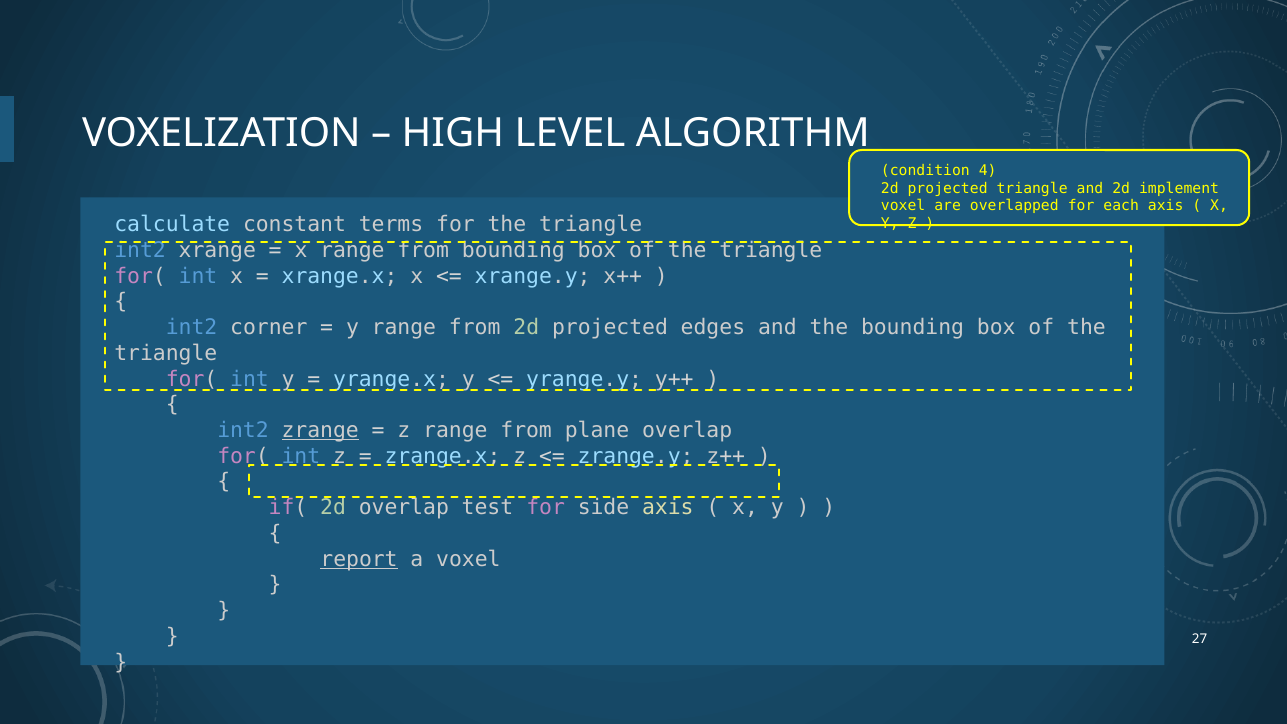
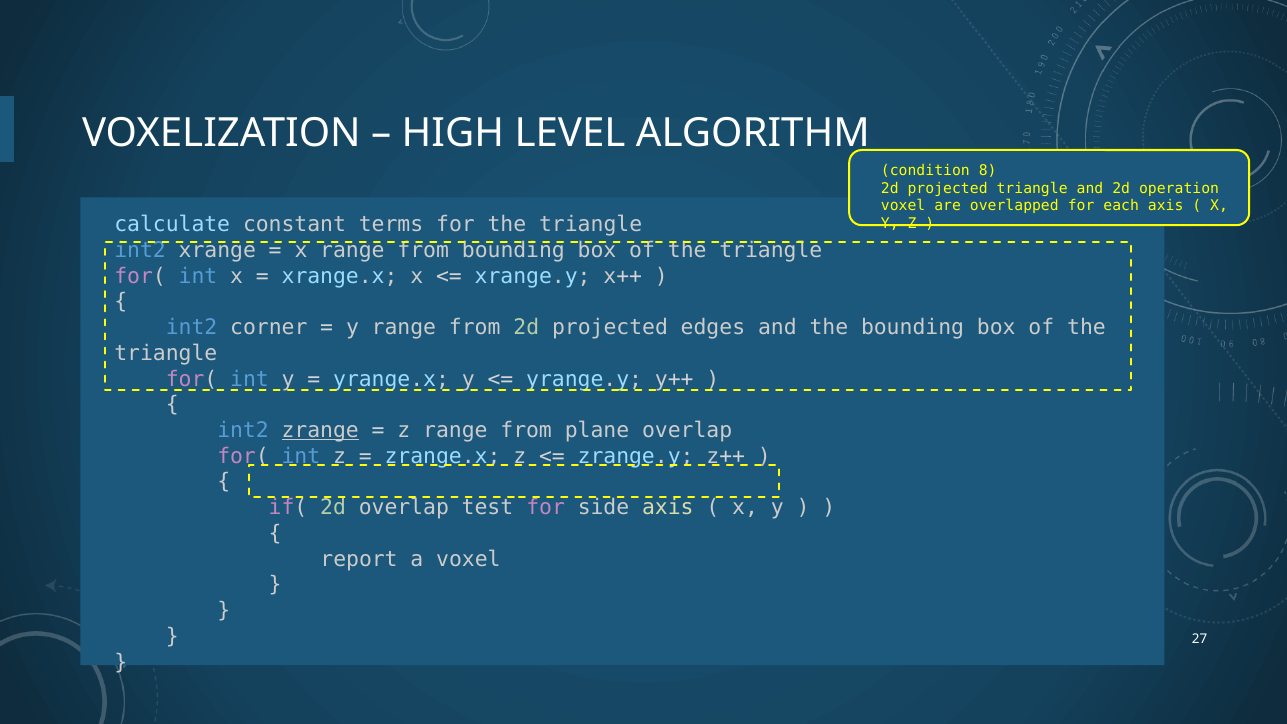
4: 4 -> 8 (988, 171)
implement: implement -> operation (1179, 188)
report underline: present -> none (359, 559)
